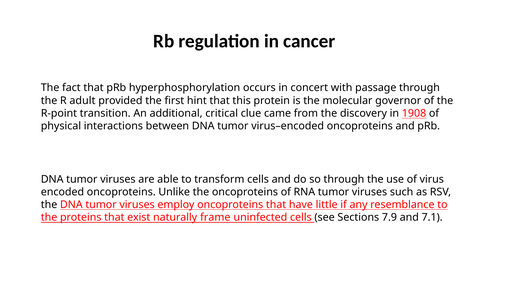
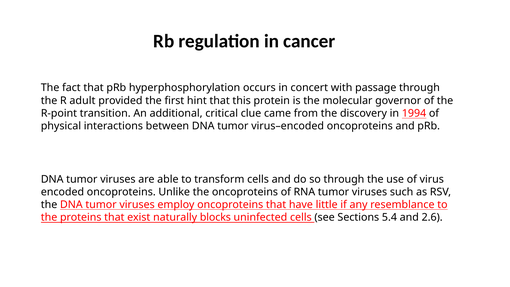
1908: 1908 -> 1994 (414, 113)
frame: frame -> blocks (215, 217)
7.9: 7.9 -> 5.4 (389, 217)
7.1: 7.1 -> 2.6 (432, 217)
